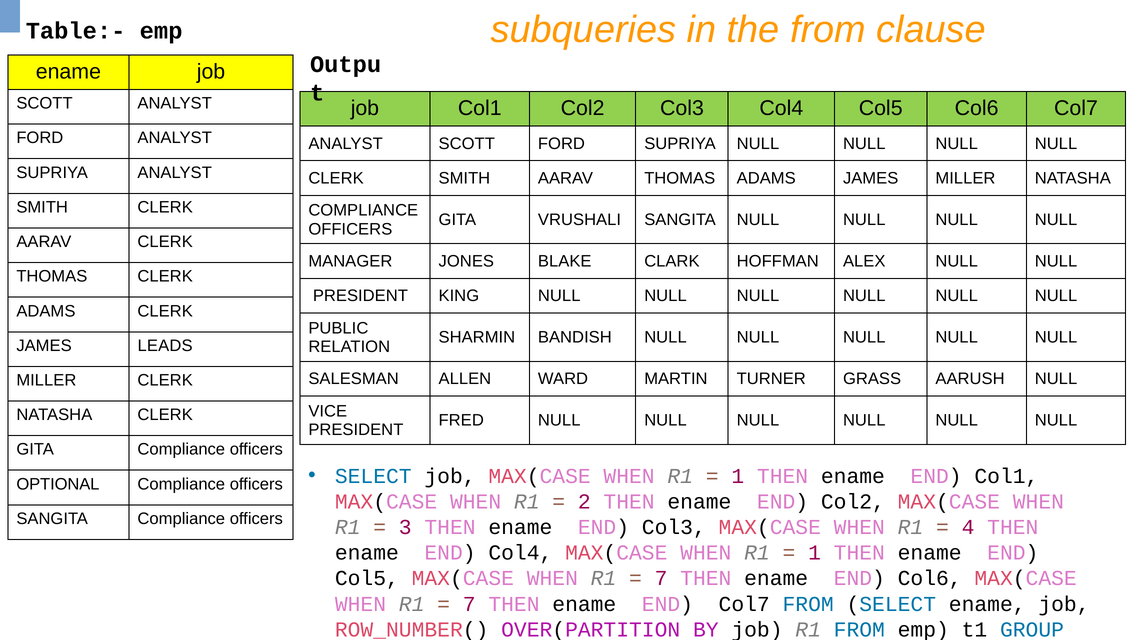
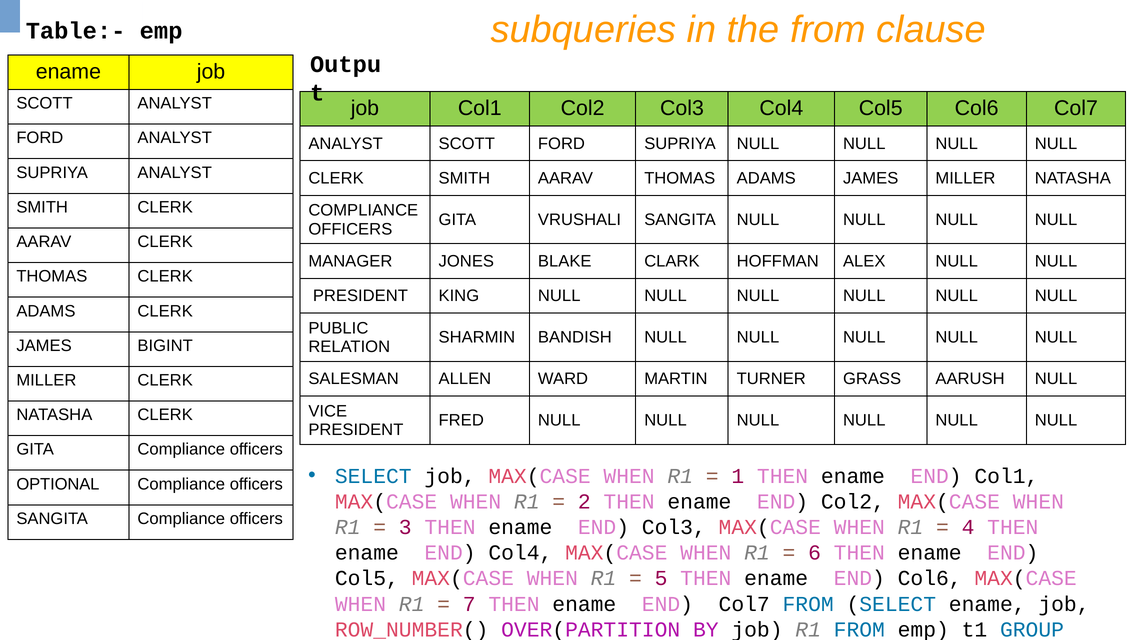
LEADS: LEADS -> BIGINT (165, 345)
1: 1 -> 6 (815, 552)
7: 7 -> 5 (661, 578)
